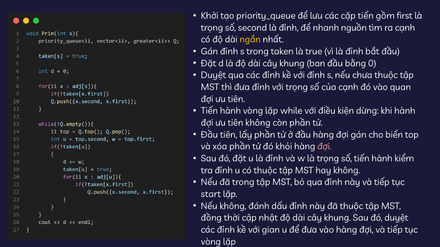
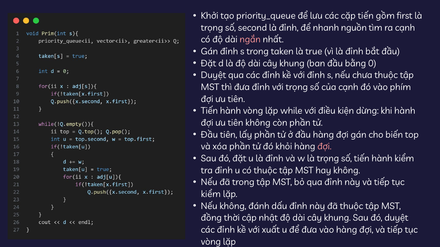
ngắn colour: yellow -> pink (250, 40)
quan: quan -> phím (400, 87)
start: start -> kiểm (211, 195)
gian: gian -> xuất (271, 230)
